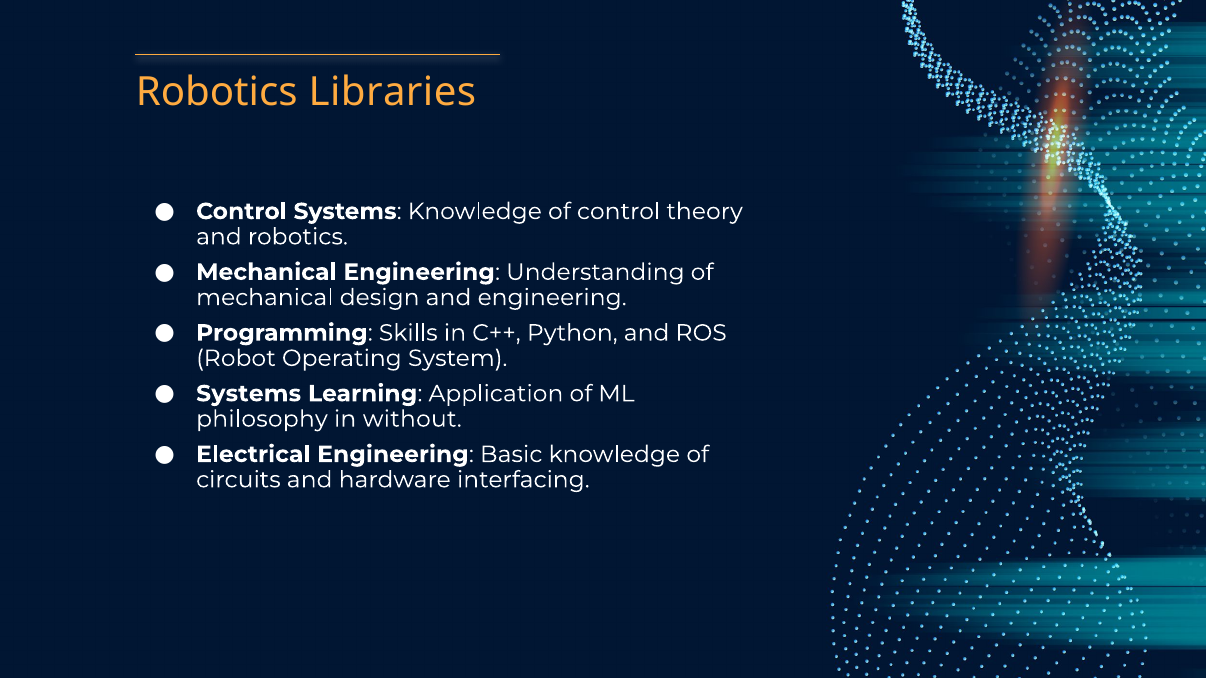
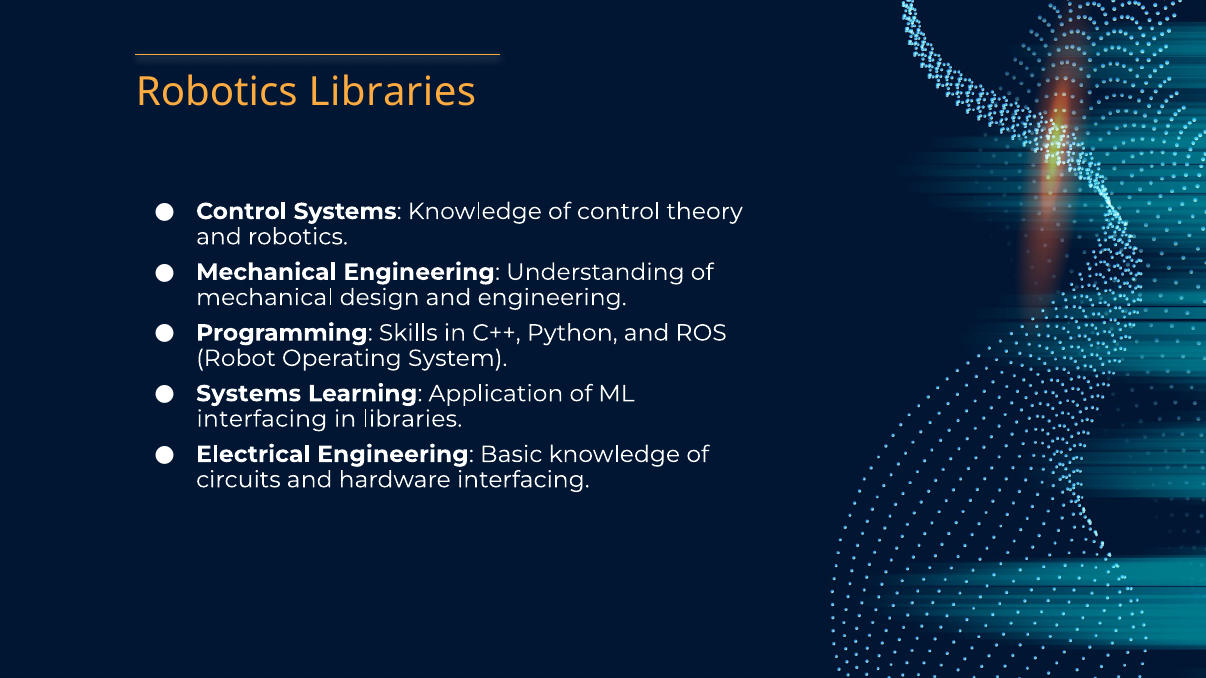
philosophy: philosophy -> interfacing (262, 419)
in without: without -> libraries (412, 419)
